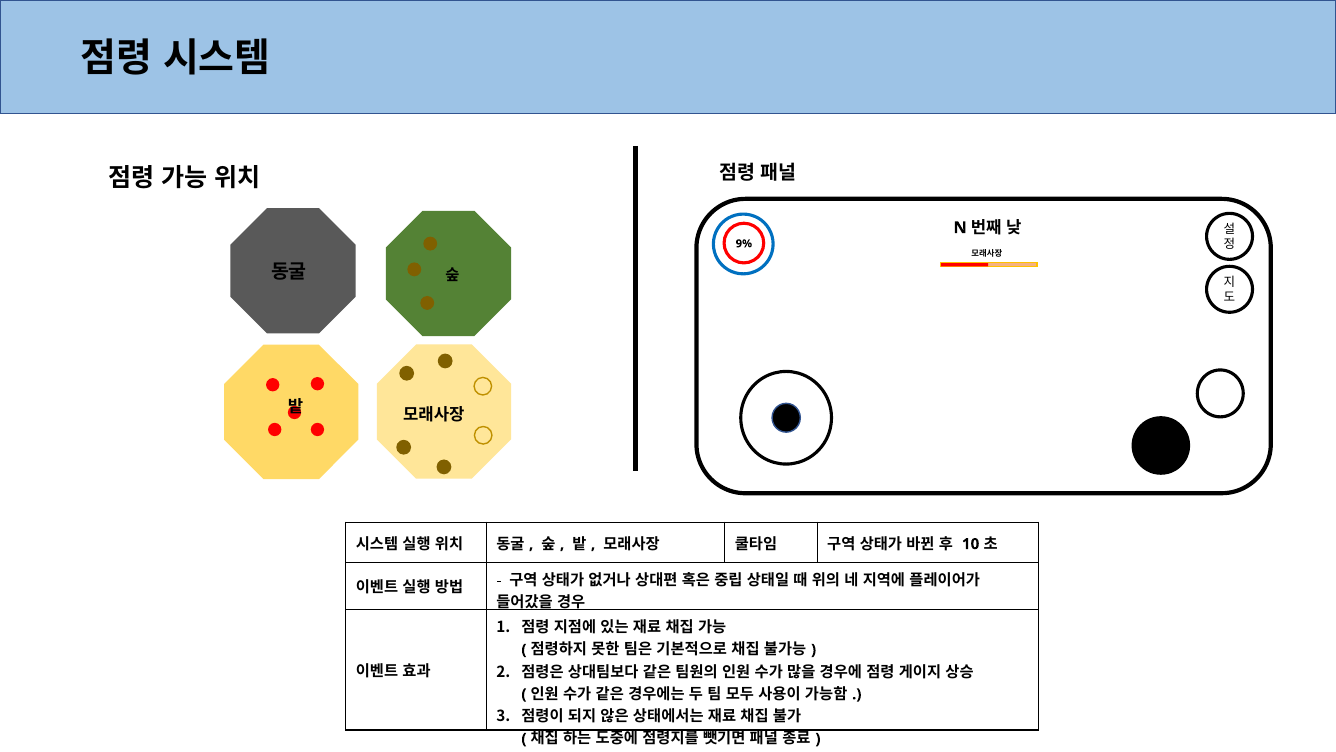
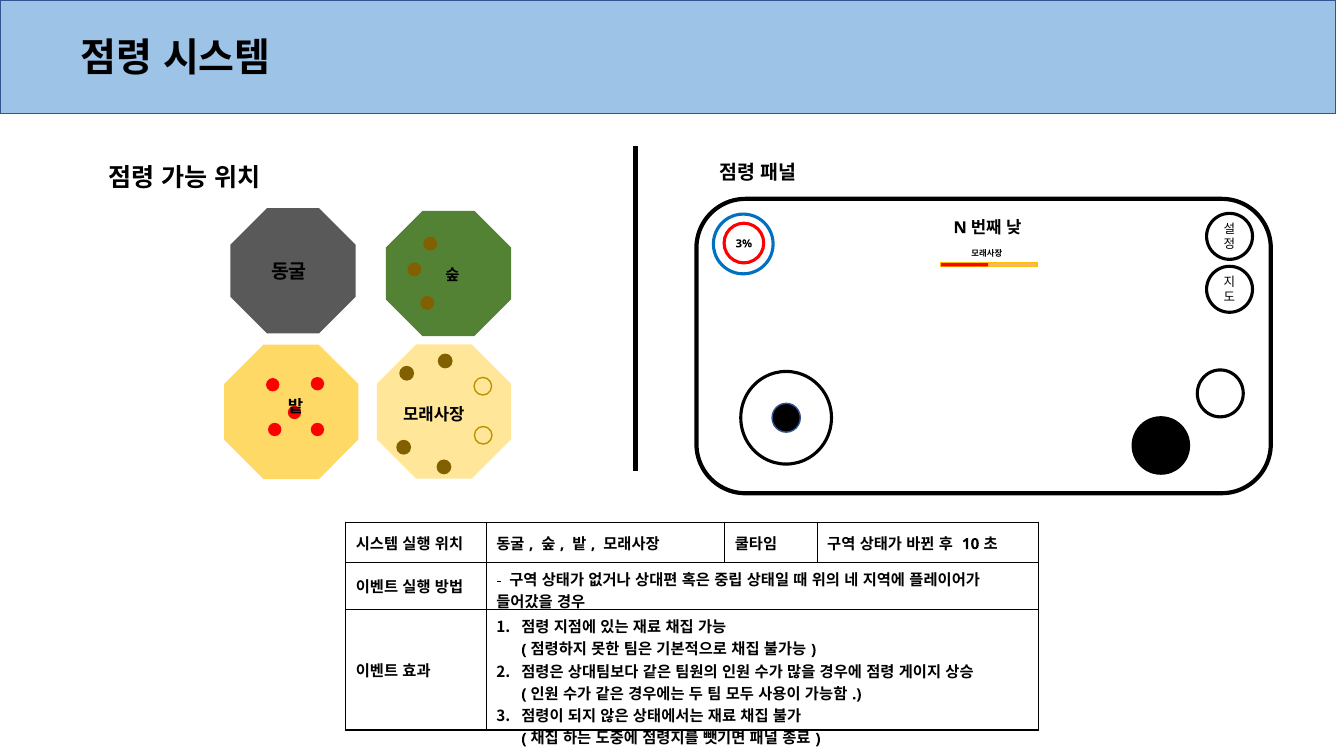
9%: 9% -> 3% (744, 243)
